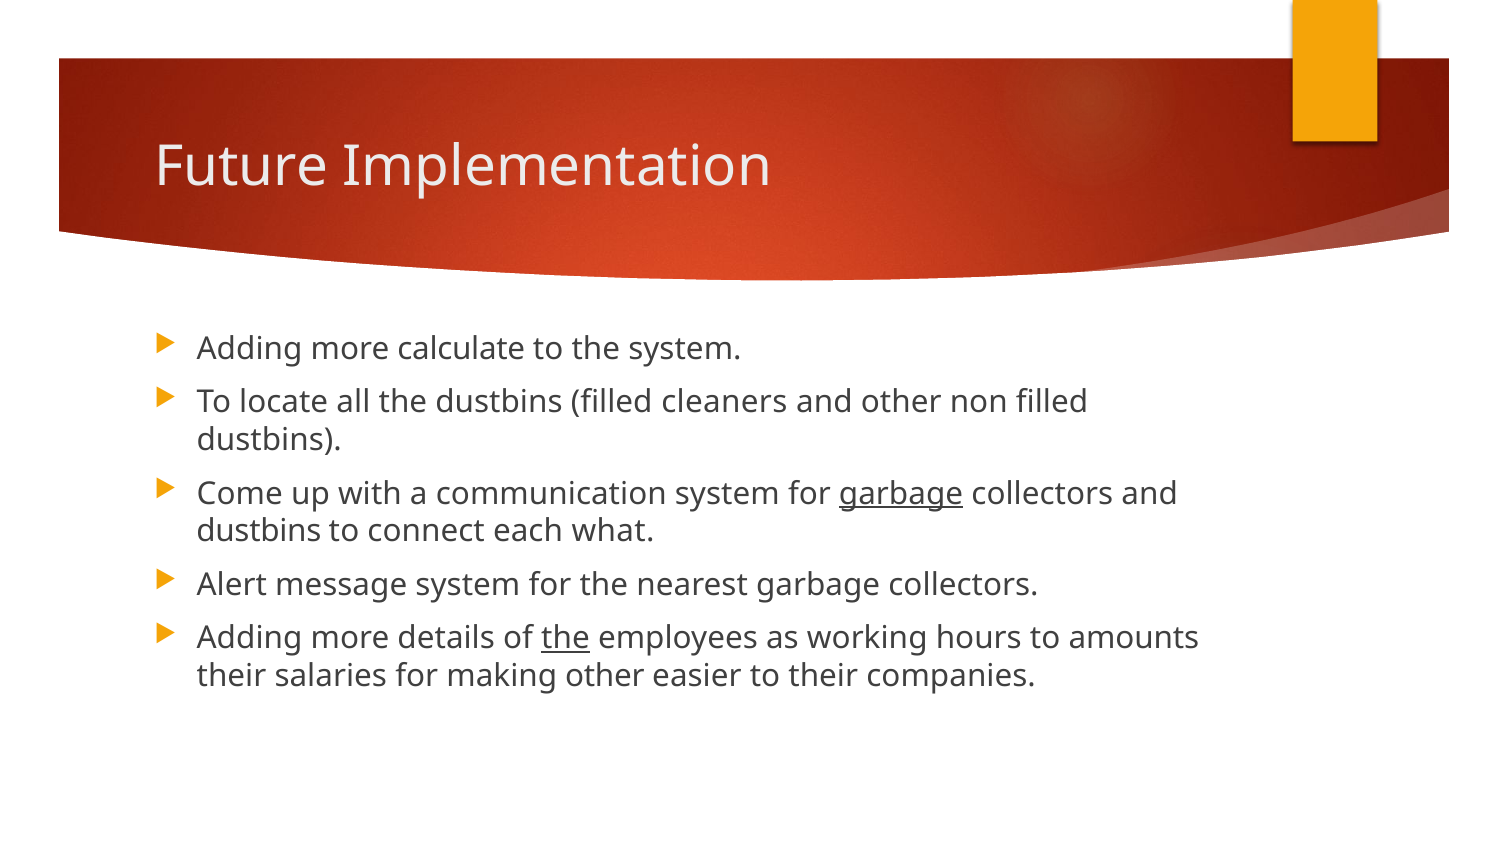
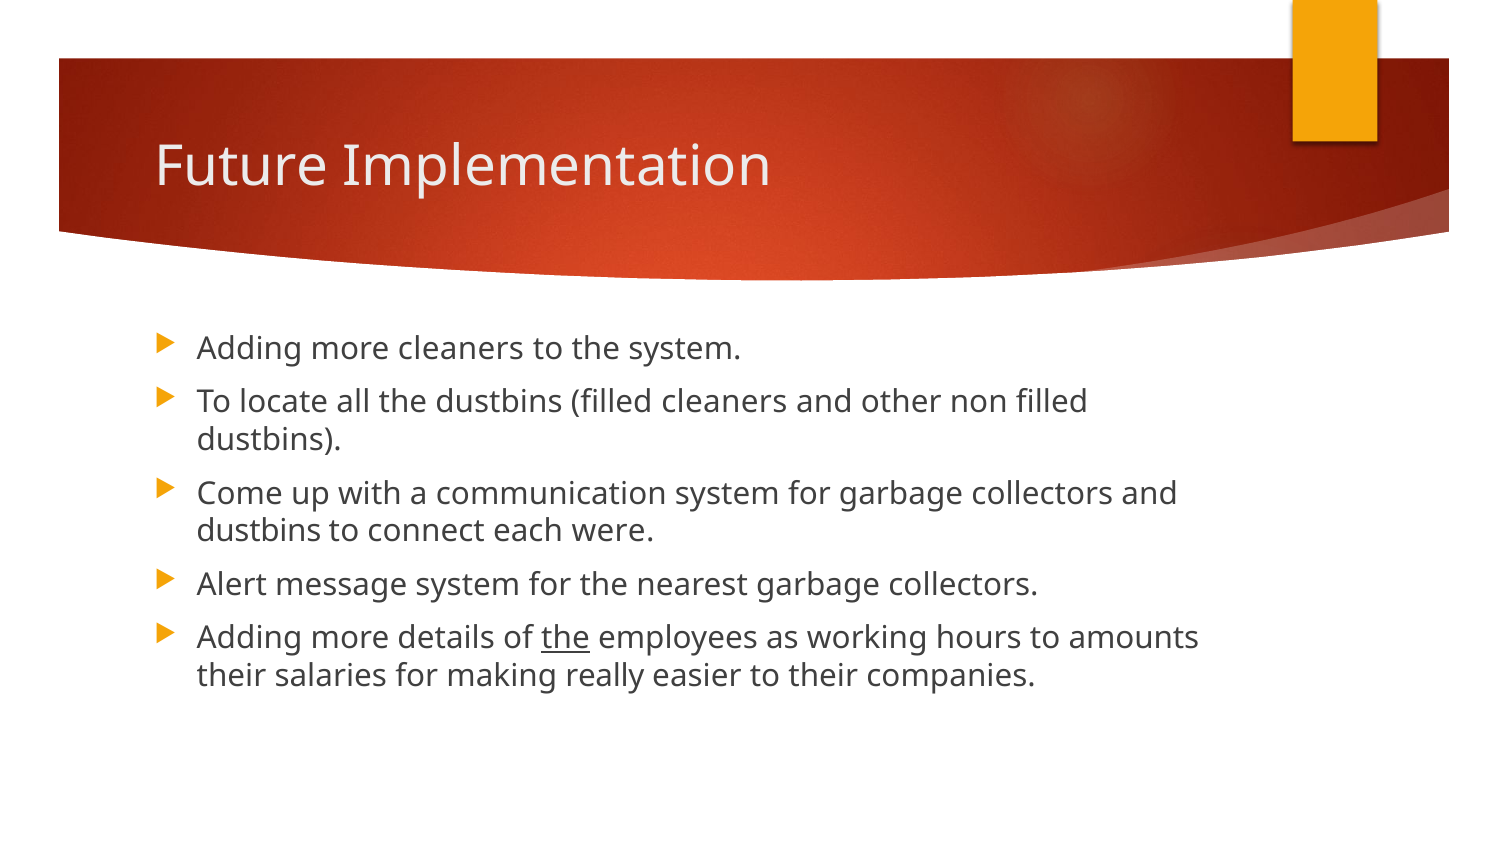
more calculate: calculate -> cleaners (461, 349)
garbage underline: present -> none (901, 494)
what: what -> were (613, 531)
making other: other -> really (605, 676)
